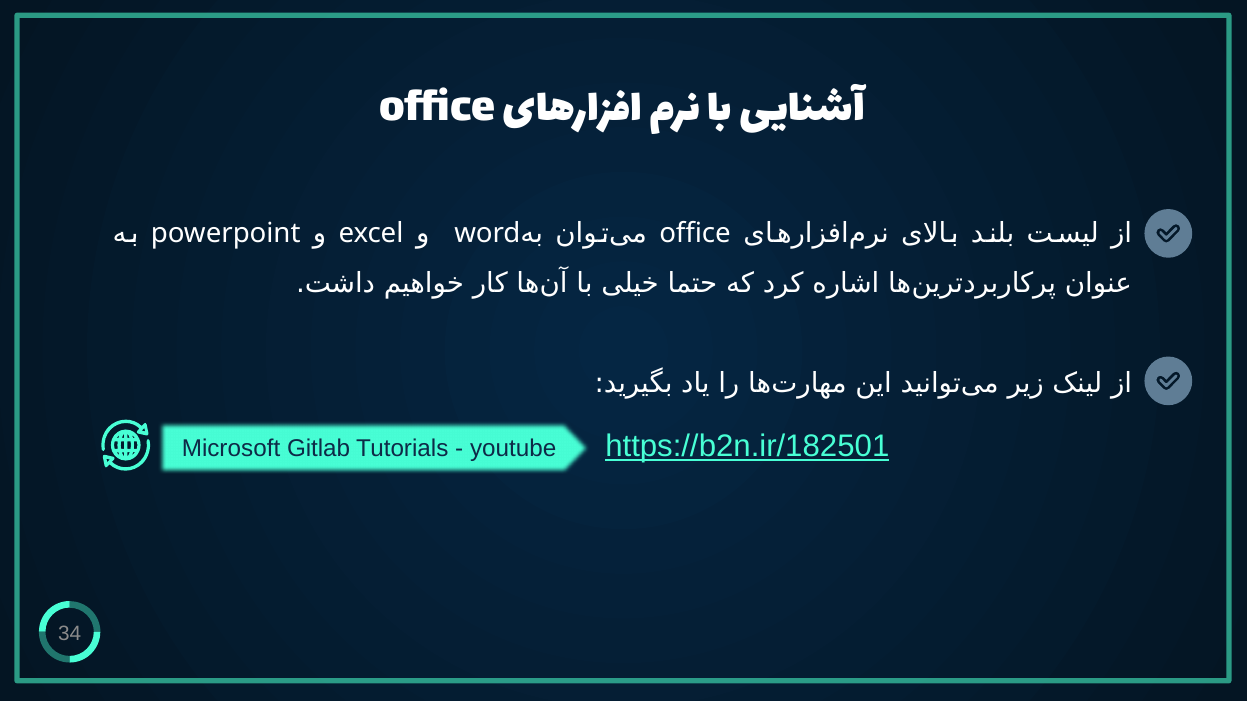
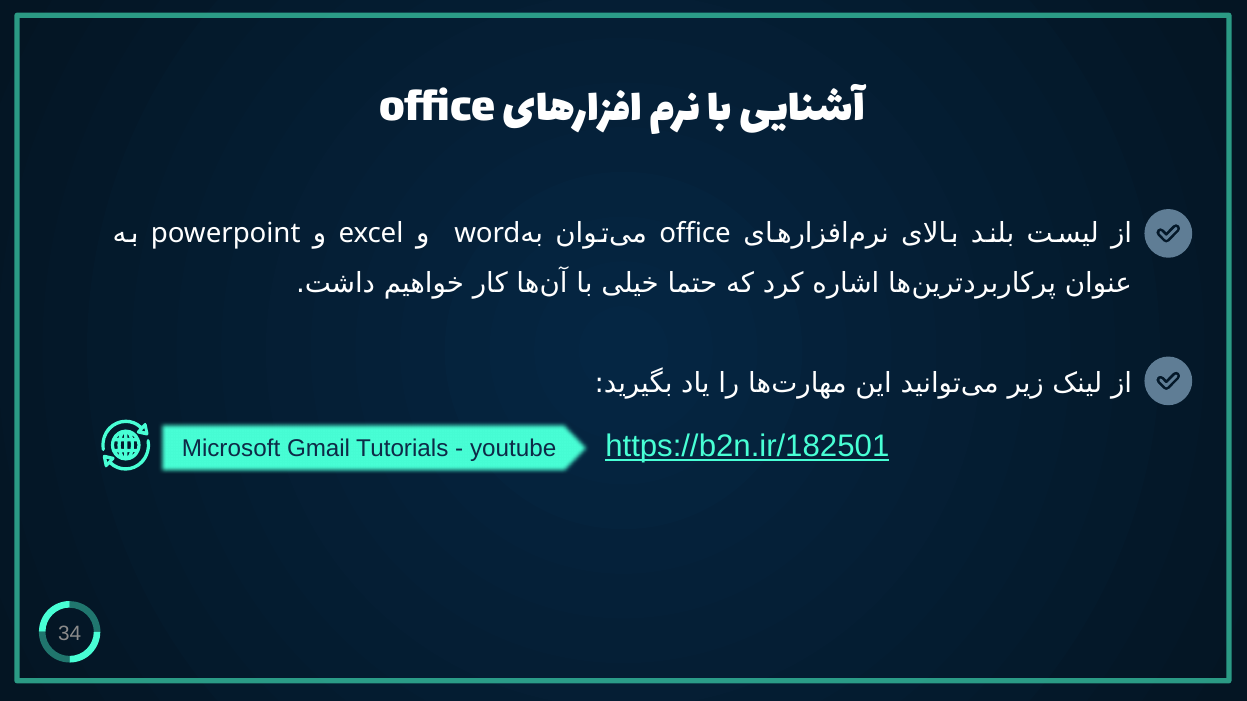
Gitlab: Gitlab -> Gmail (319, 449)
